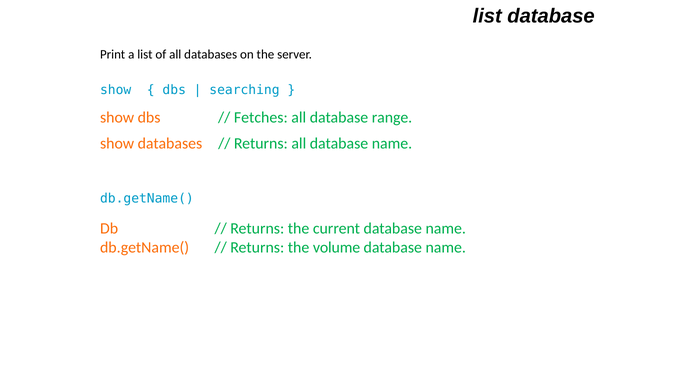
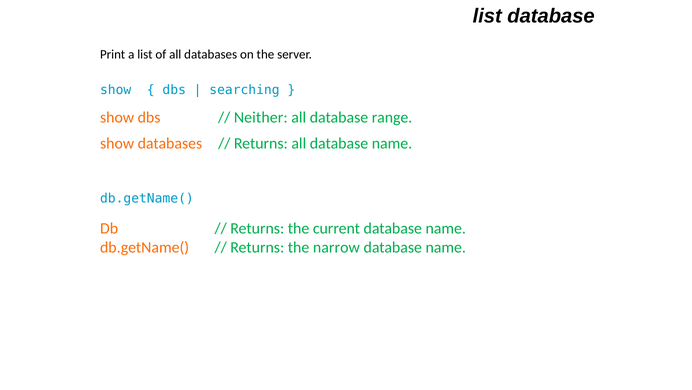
Fetches: Fetches -> Neither (261, 117)
volume: volume -> narrow (336, 247)
